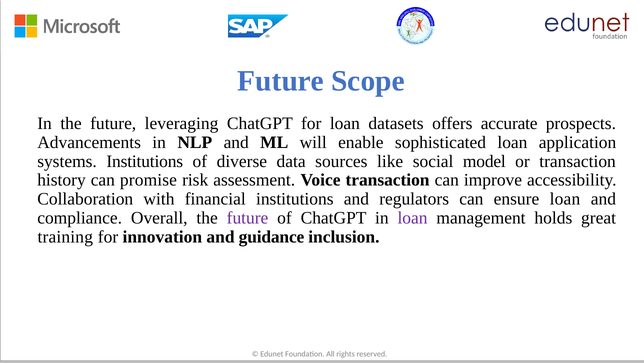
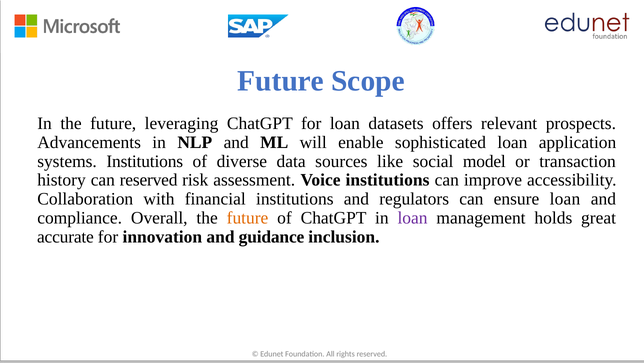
accurate: accurate -> relevant (509, 123)
can promise: promise -> reserved (149, 180)
Voice transaction: transaction -> institutions (387, 180)
future colour: purple -> orange (247, 218)
training: training -> accurate (65, 237)
